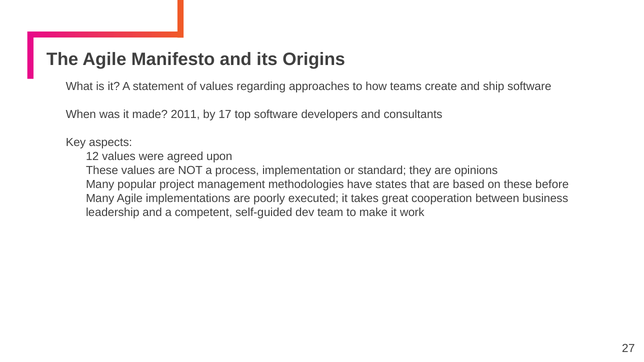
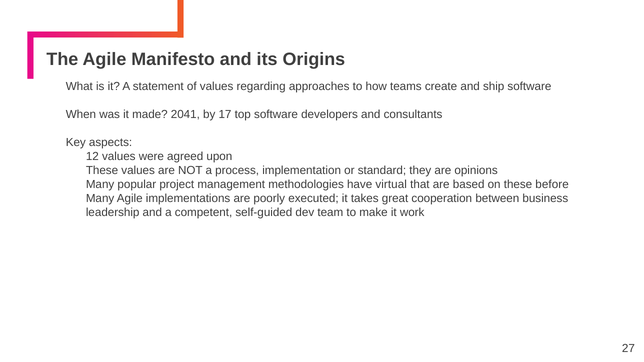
2011: 2011 -> 2041 (185, 115)
states: states -> virtual (391, 184)
